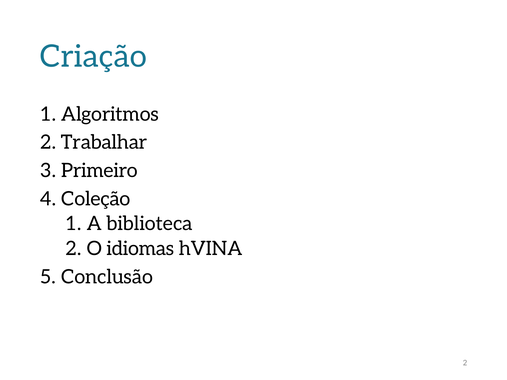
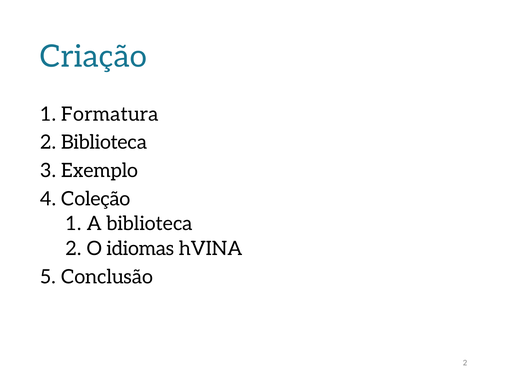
Algoritmos: Algoritmos -> Formatura (110, 114)
2 Trabalhar: Trabalhar -> Biblioteca (104, 143)
Primeiro: Primeiro -> Exemplo (100, 171)
